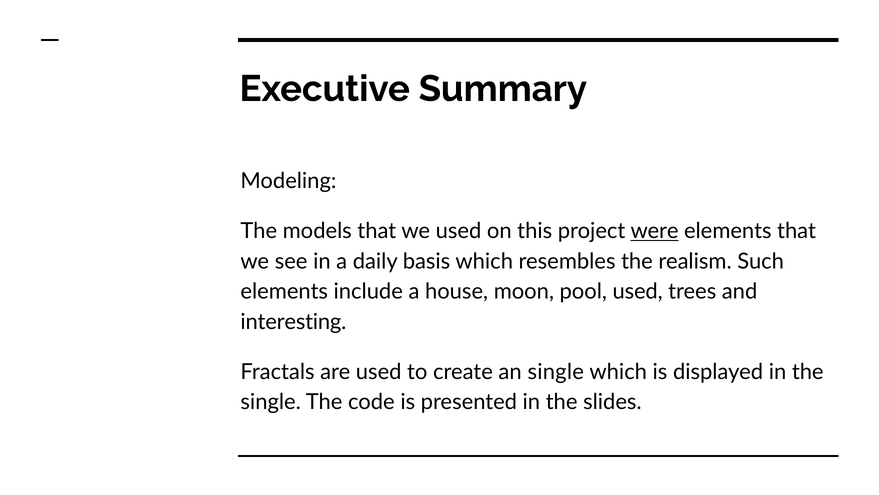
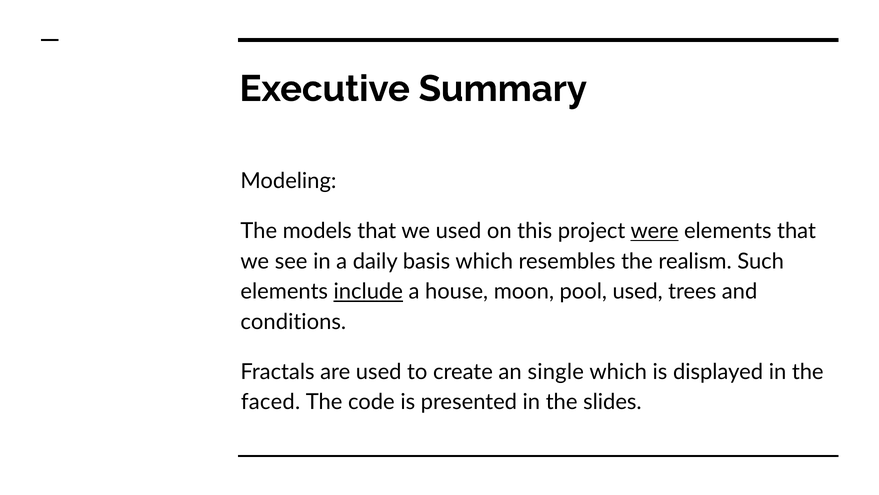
include underline: none -> present (368, 291)
interesting: interesting -> conditions (293, 322)
single: single -> faced (271, 402)
